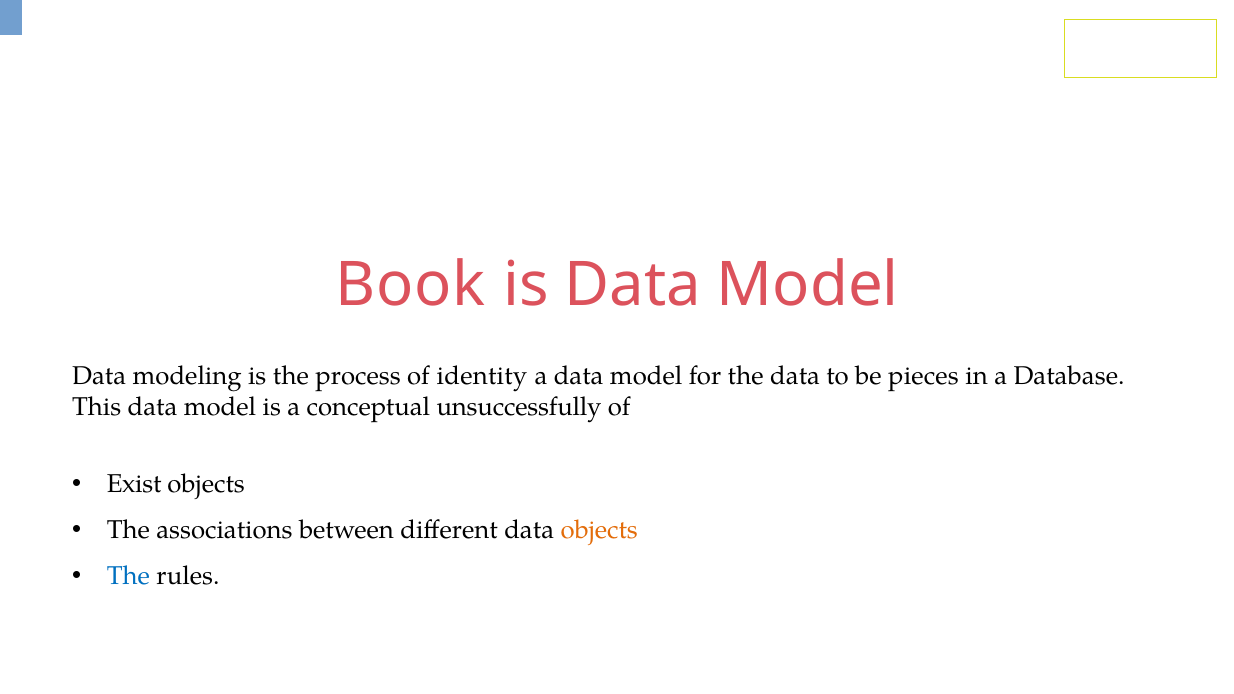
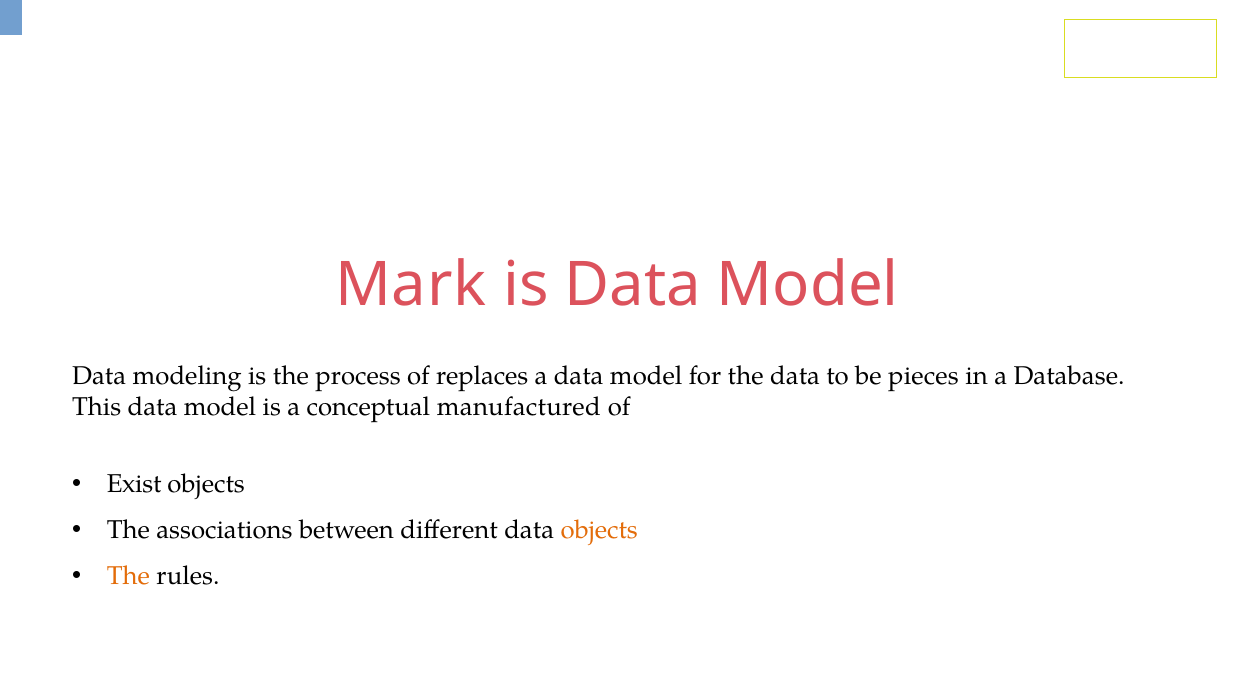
Book: Book -> Mark (411, 285)
identity: identity -> replaces (482, 376)
unsuccessfully: unsuccessfully -> manufactured (519, 407)
The colour: blue -> orange (128, 577)
